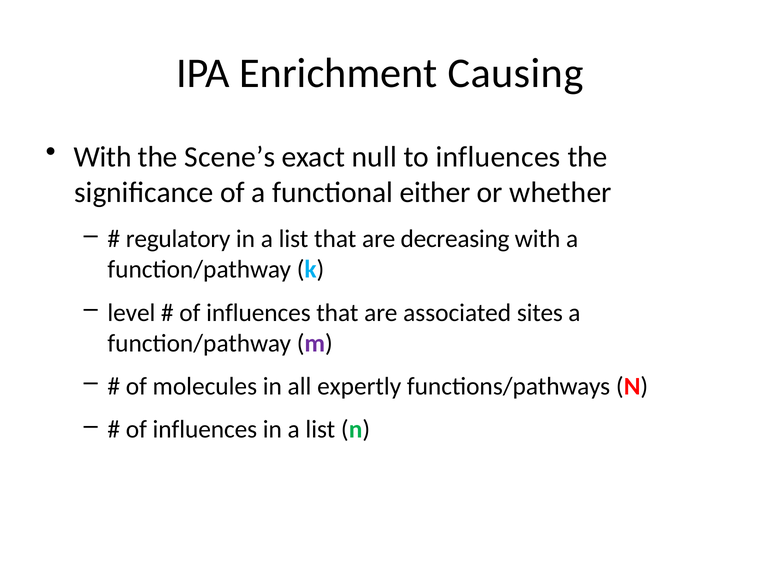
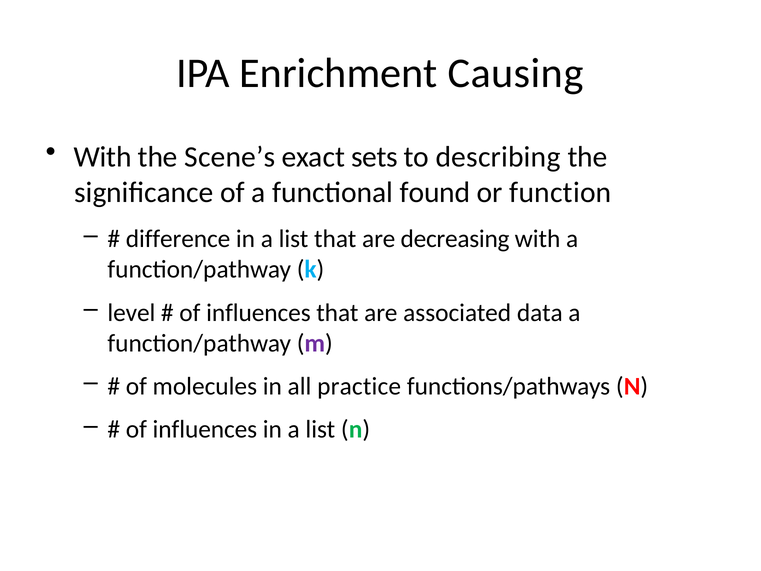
null: null -> sets (374, 157)
to influences: influences -> describing (498, 157)
either: either -> found (435, 192)
whether: whether -> function (560, 192)
regulatory: regulatory -> difference (178, 239)
sites: sites -> data (540, 313)
expertly: expertly -> practice (359, 386)
